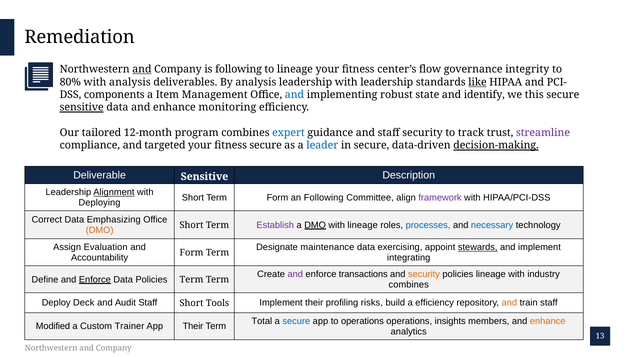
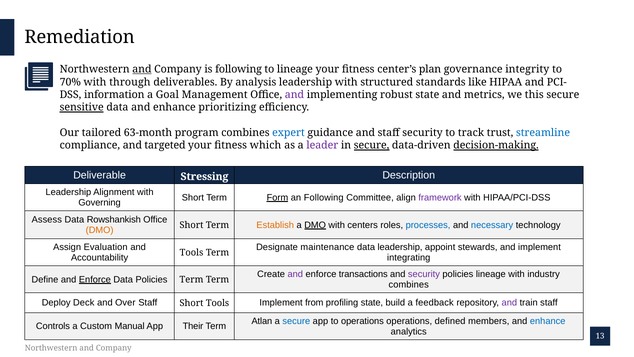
flow: flow -> plan (430, 69)
80%: 80% -> 70% (70, 82)
with analysis: analysis -> through (130, 82)
with leadership: leadership -> structured (387, 82)
like underline: present -> none (478, 82)
components: components -> information (114, 95)
Item: Item -> Goal (167, 95)
and colour: blue -> purple (294, 95)
identify: identify -> metrics (484, 95)
monitoring: monitoring -> prioritizing (227, 107)
12-month: 12-month -> 63-month (148, 133)
streamline colour: purple -> blue (543, 133)
fitness secure: secure -> which (266, 145)
leader colour: blue -> purple (322, 145)
secure underline: none -> present (372, 145)
Deliverable Sensitive: Sensitive -> Stressing (204, 176)
Alignment underline: present -> none (114, 192)
Form underline: none -> present (277, 197)
Deploying: Deploying -> Governing (100, 202)
Correct: Correct -> Assess (47, 220)
Emphasizing: Emphasizing -> Rowshankish (114, 220)
Establish colour: purple -> orange (275, 225)
with lineage: lineage -> centers (363, 225)
data exercising: exercising -> leadership (400, 247)
stewards underline: present -> none (478, 247)
Accountability Form: Form -> Tools (192, 253)
security colour: orange -> purple (424, 274)
Audit: Audit -> Over (125, 303)
Implement their: their -> from (314, 303)
profiling risks: risks -> state (372, 303)
a efficiency: efficiency -> feedback (435, 303)
and colour: orange -> purple (509, 303)
Total: Total -> Atlan (262, 321)
insights: insights -> defined (450, 321)
enhance colour: orange -> blue (548, 321)
Modified: Modified -> Controls (53, 326)
Trainer: Trainer -> Manual (130, 326)
